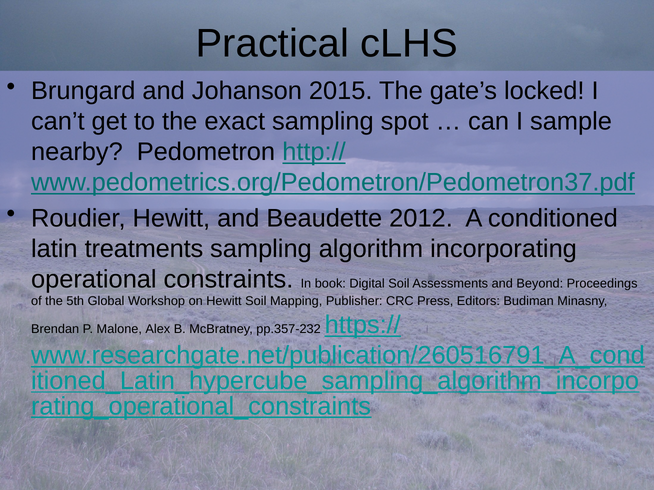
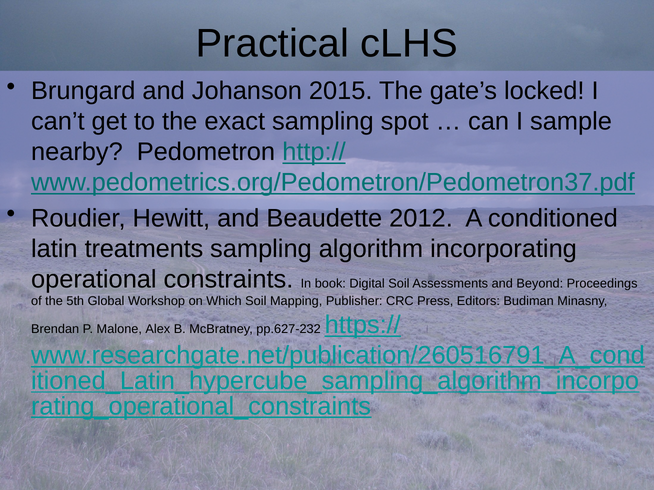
on Hewitt: Hewitt -> Which (224, 302)
pp.357-232: pp.357-232 -> pp.627-232 (289, 329)
